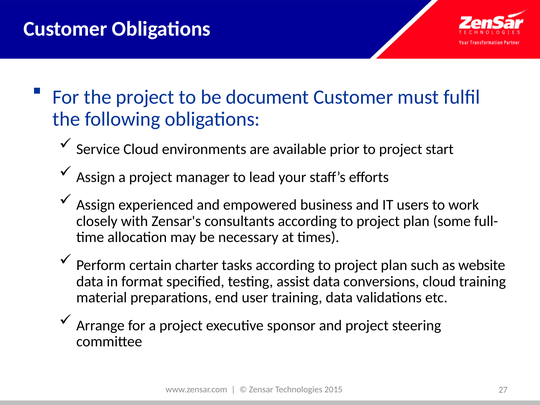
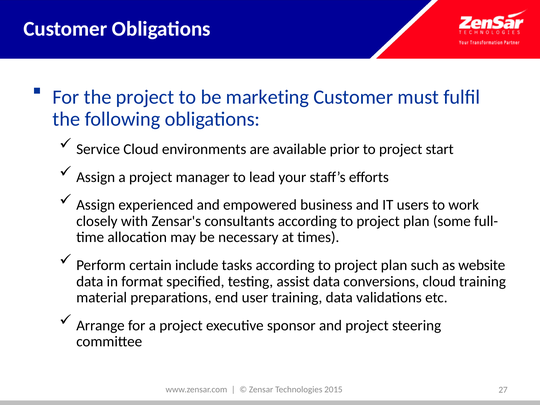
document: document -> marketing (267, 97)
charter: charter -> include (197, 265)
